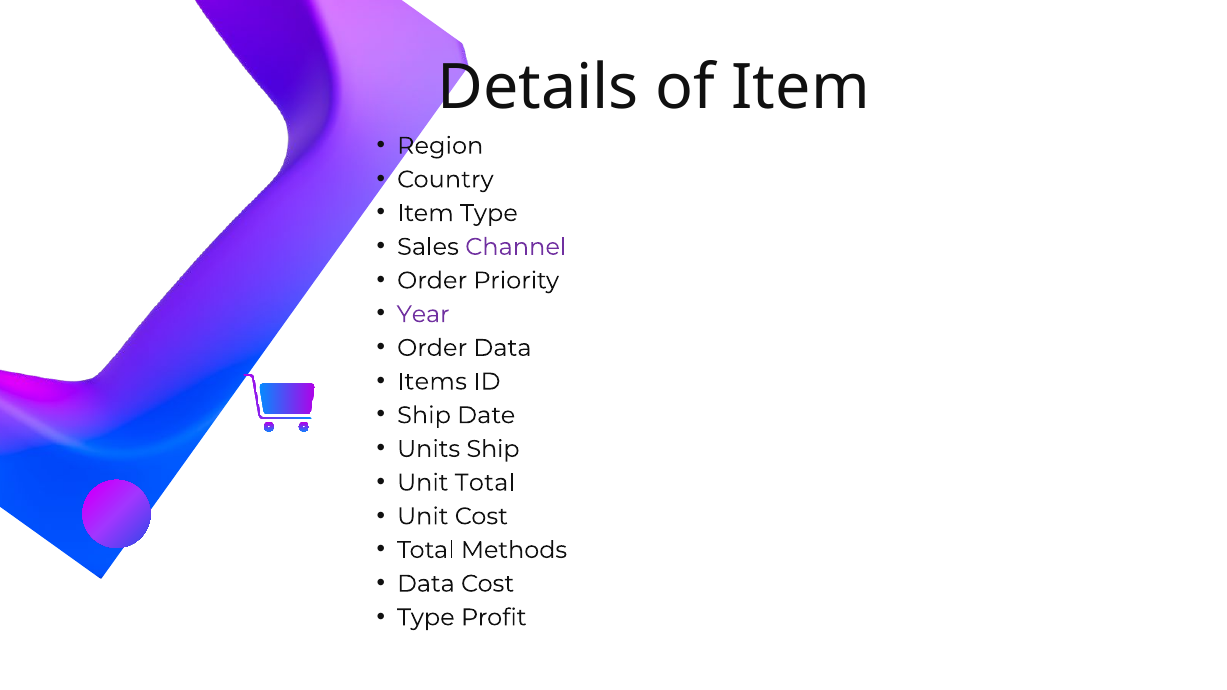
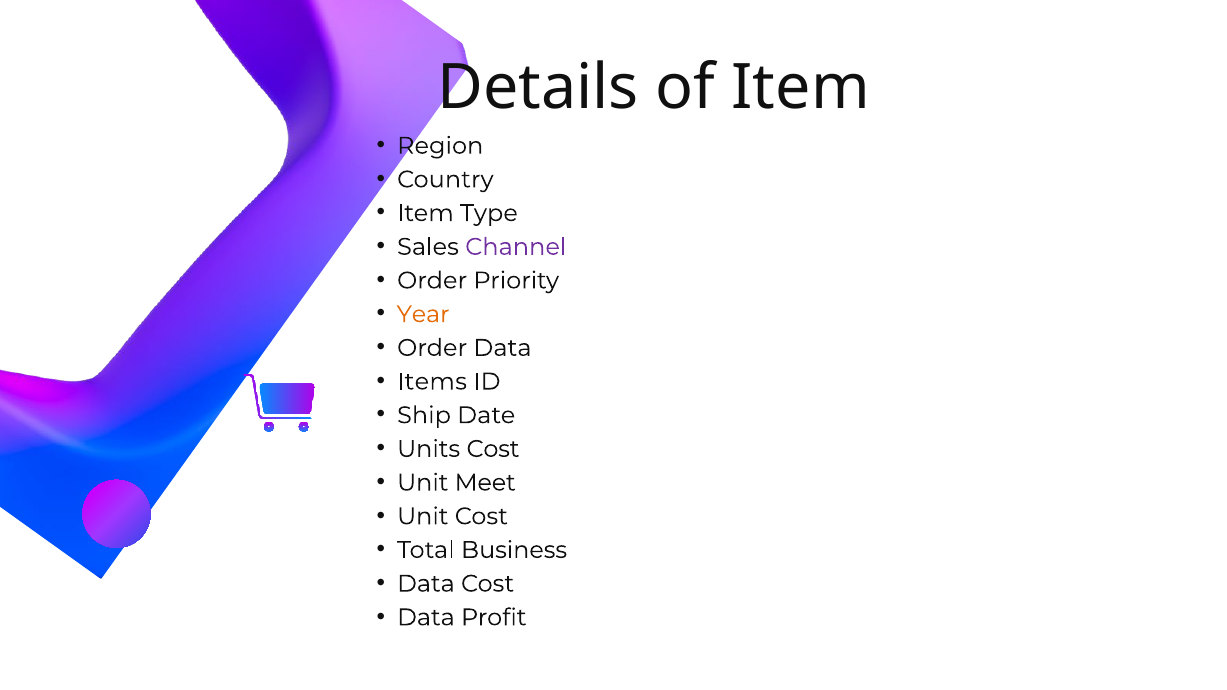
Year colour: purple -> orange (423, 314)
Units Ship: Ship -> Cost (493, 449)
Unit Total: Total -> Meet (485, 483)
Methods: Methods -> Business (514, 550)
Type: Type -> Data (426, 618)
